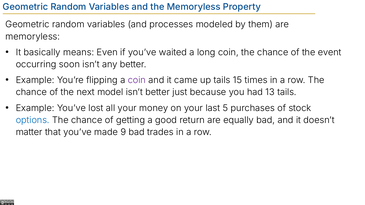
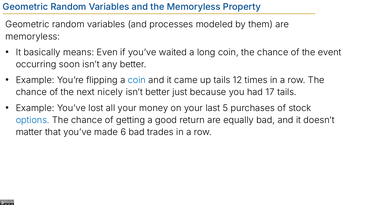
coin colour: purple -> blue (137, 80)
15: 15 -> 12 (238, 80)
model: model -> nicely (110, 92)
13: 13 -> 17 (270, 92)
9: 9 -> 6 (123, 132)
